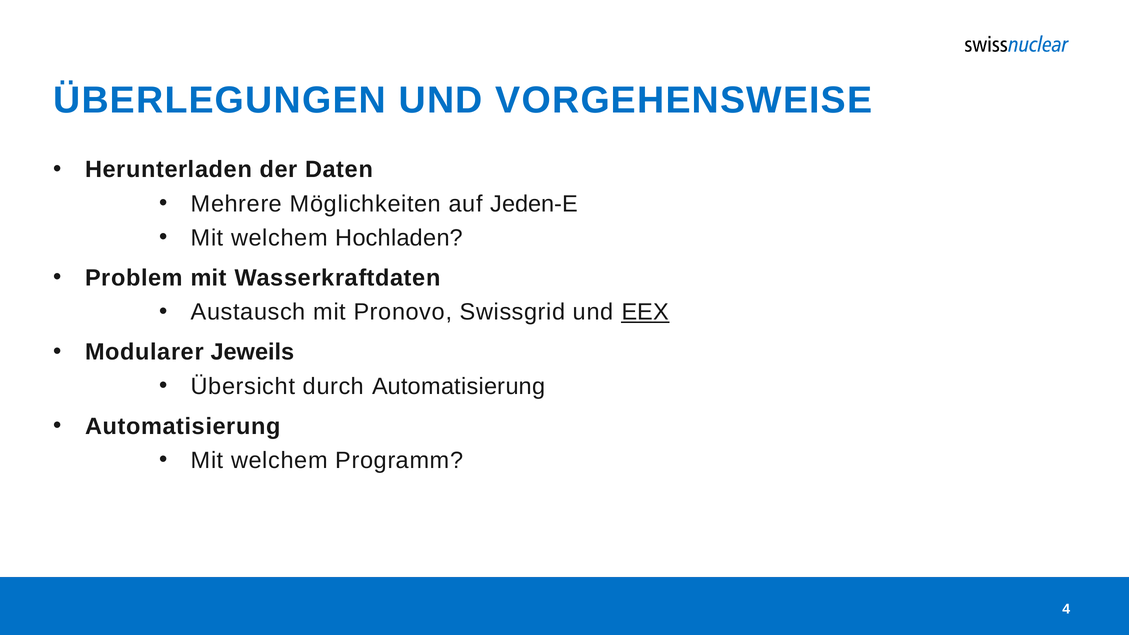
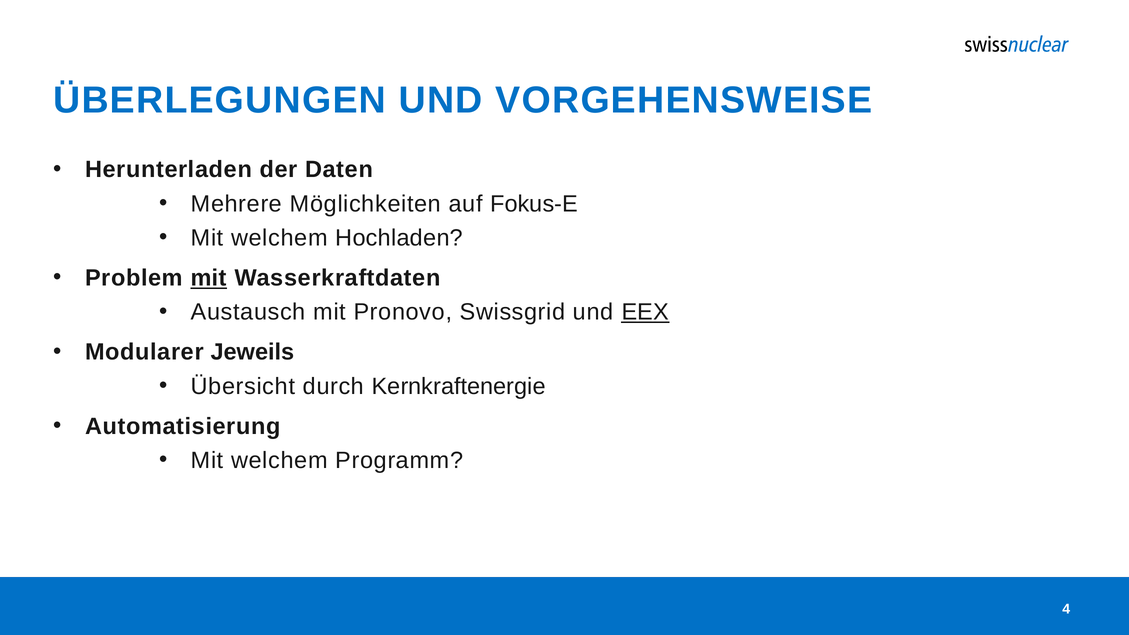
Jeden-E: Jeden-E -> Fokus-E (534, 204)
mit underline: none -> present (209, 278)
durch Automatisierung: Automatisierung -> Kernkraftenergie (459, 386)
